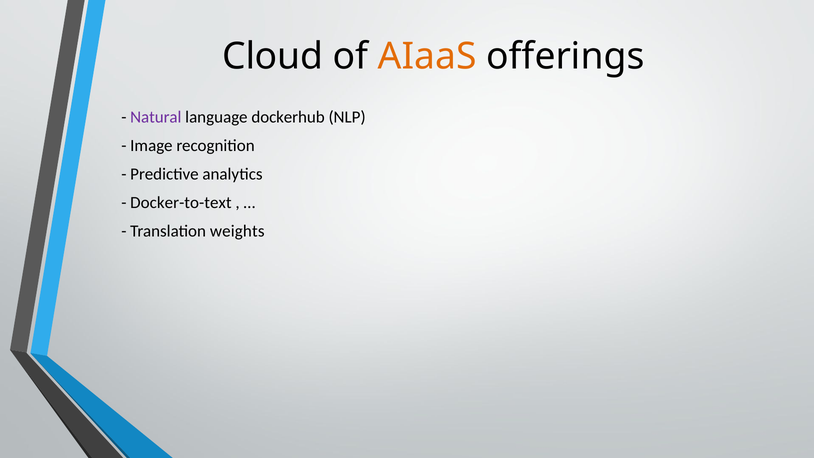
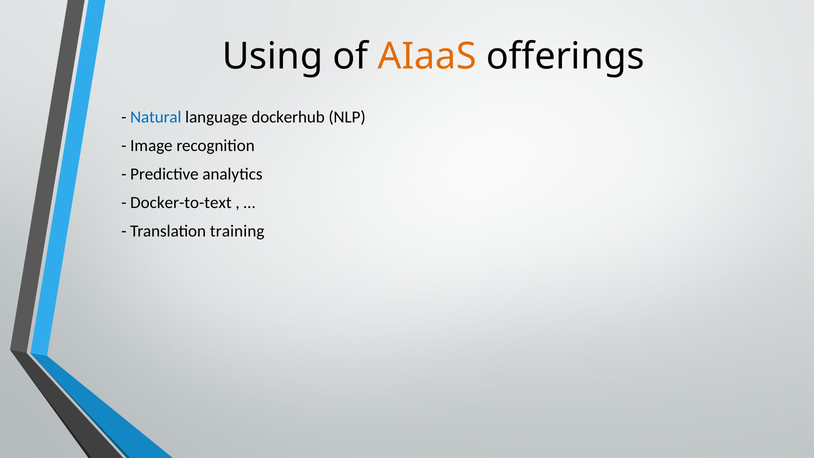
Cloud: Cloud -> Using (273, 57)
Natural colour: purple -> blue (156, 117)
weights: weights -> training (237, 231)
